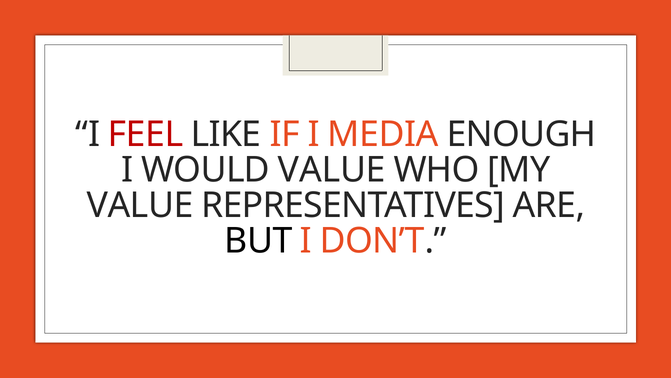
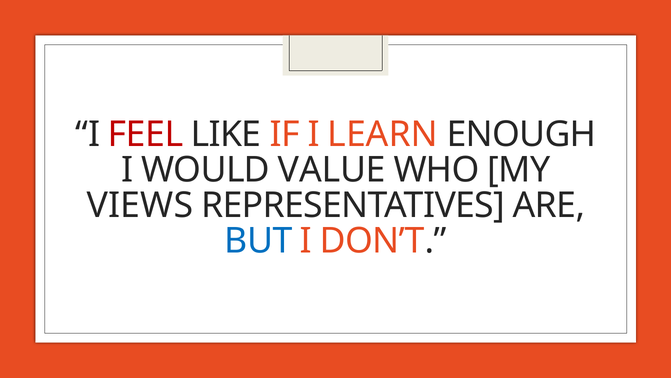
MEDIA: MEDIA -> LEARN (383, 134)
VALUE: VALUE -> VIEWS (140, 205)
BUT colour: black -> blue (258, 241)
